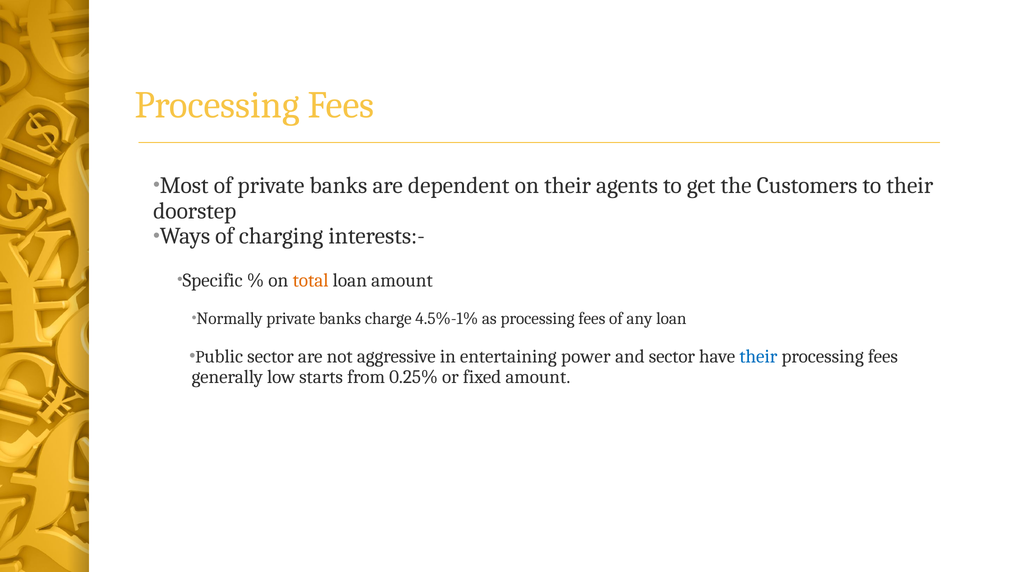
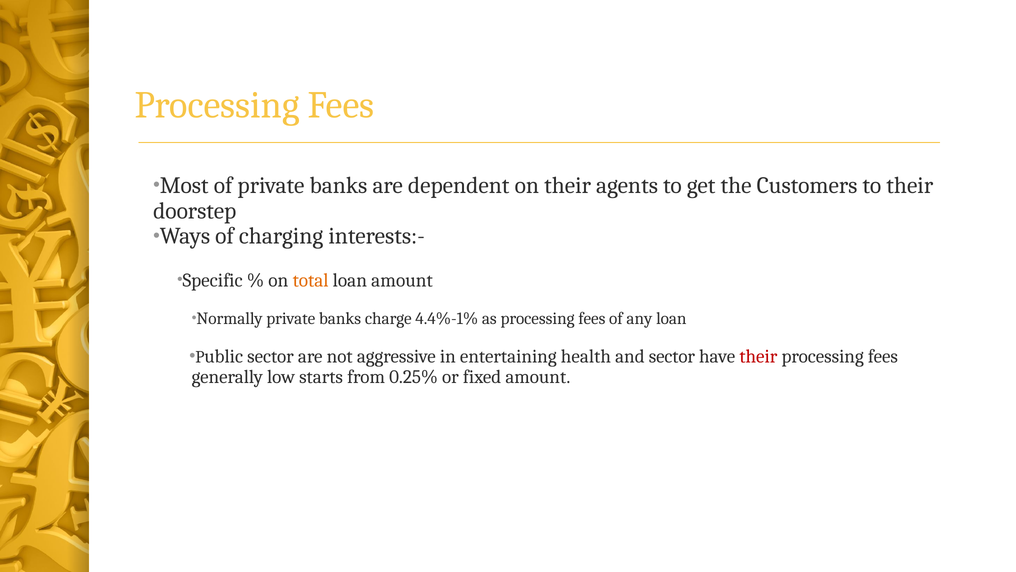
4.5%-1%: 4.5%-1% -> 4.4%-1% (447, 318)
power: power -> health (586, 356)
their colour: blue -> red (758, 356)
